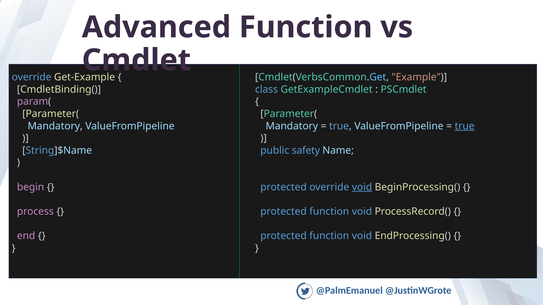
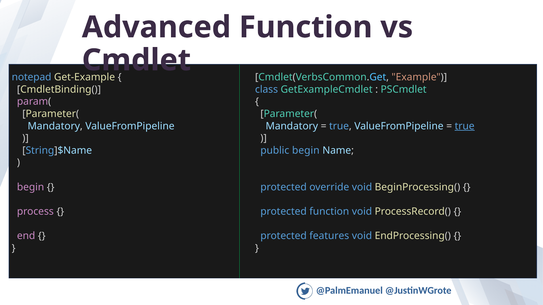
override: override -> notepad (32, 77)
public safety: safety -> begin (306, 151)
void underline: present -> none (362, 187)
function: function -> features (329, 236)
